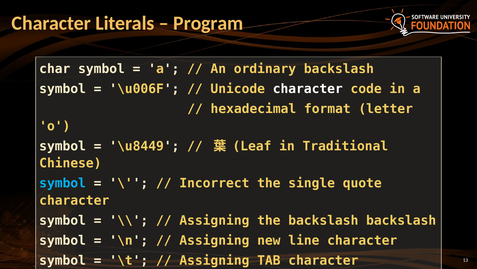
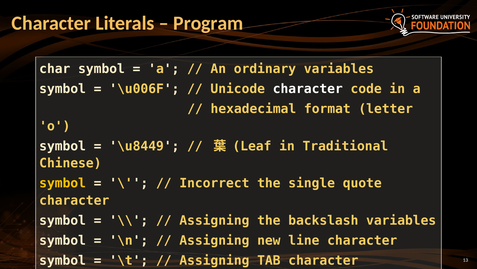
ordinary backslash: backslash -> variables (339, 69)
symbol colour: light blue -> yellow (63, 183)
backslash backslash: backslash -> variables (401, 220)
